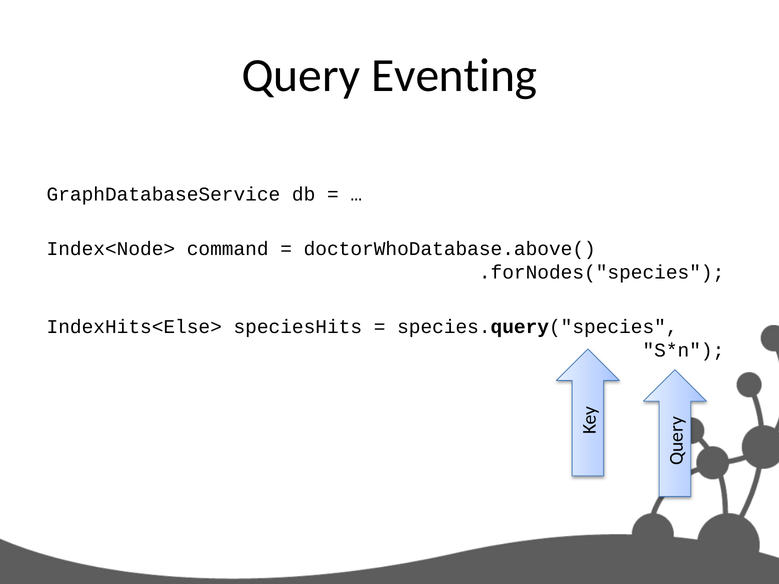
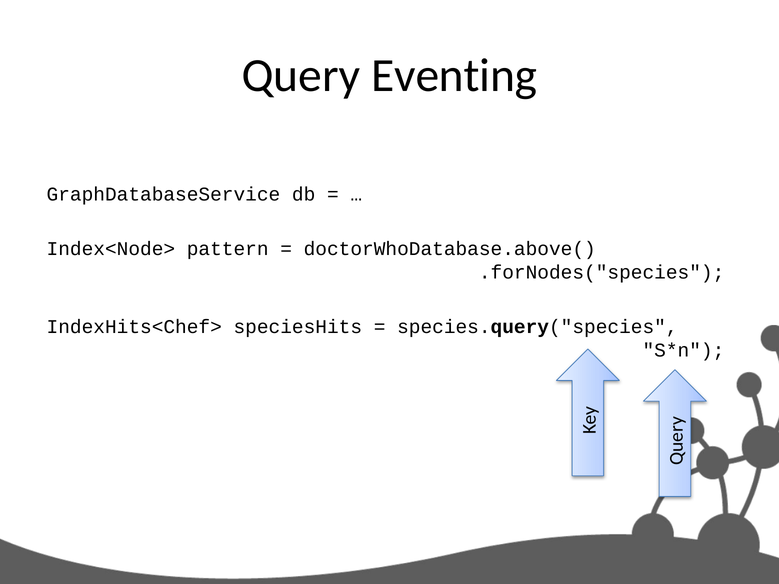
command: command -> pattern (228, 249)
IndexHits<Else>: IndexHits<Else> -> IndexHits<Chef> (134, 327)
